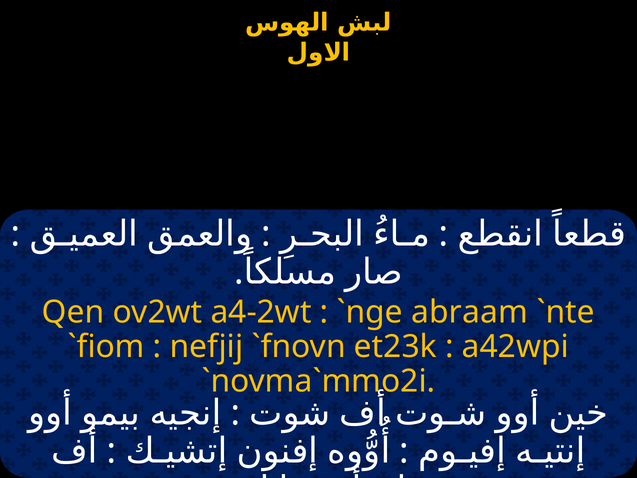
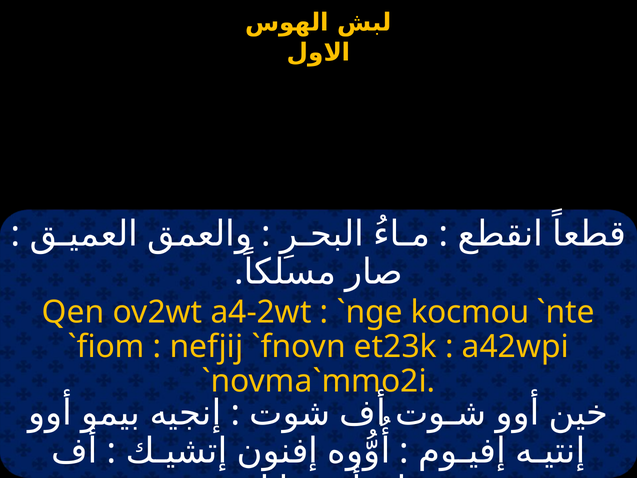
abraam: abraam -> kocmou (470, 312)
